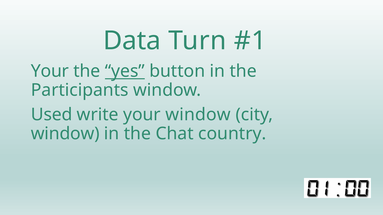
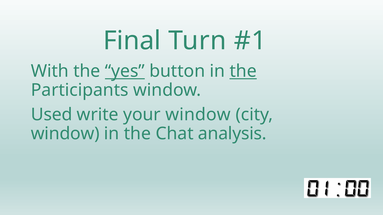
Data: Data -> Final (132, 41)
Your: Your -> With (50, 71)
the underline: none -> present (243, 71)
country: country -> analysis (232, 134)
